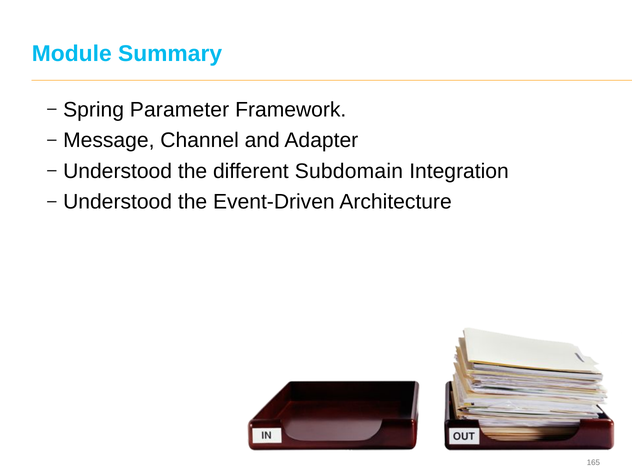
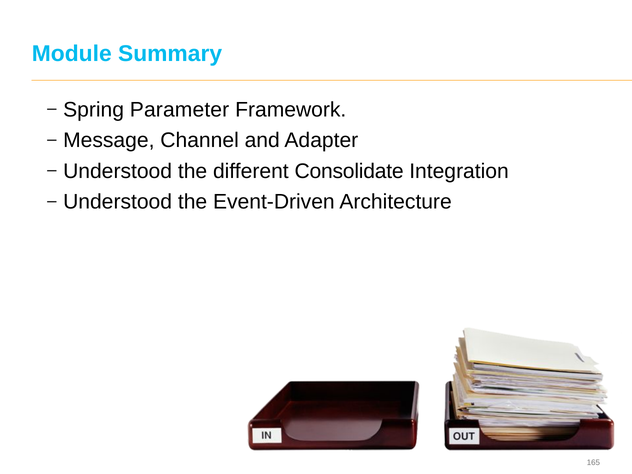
Subdomain: Subdomain -> Consolidate (349, 171)
